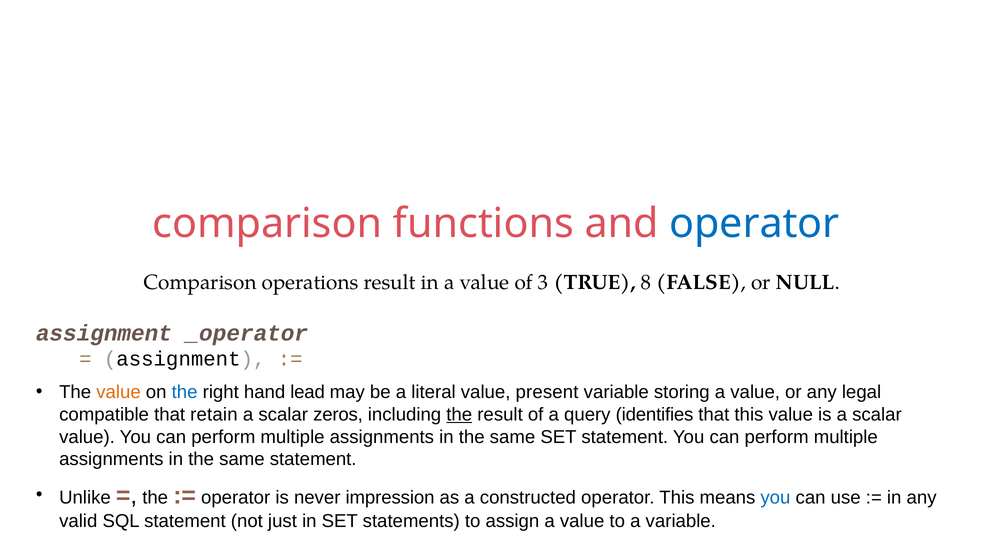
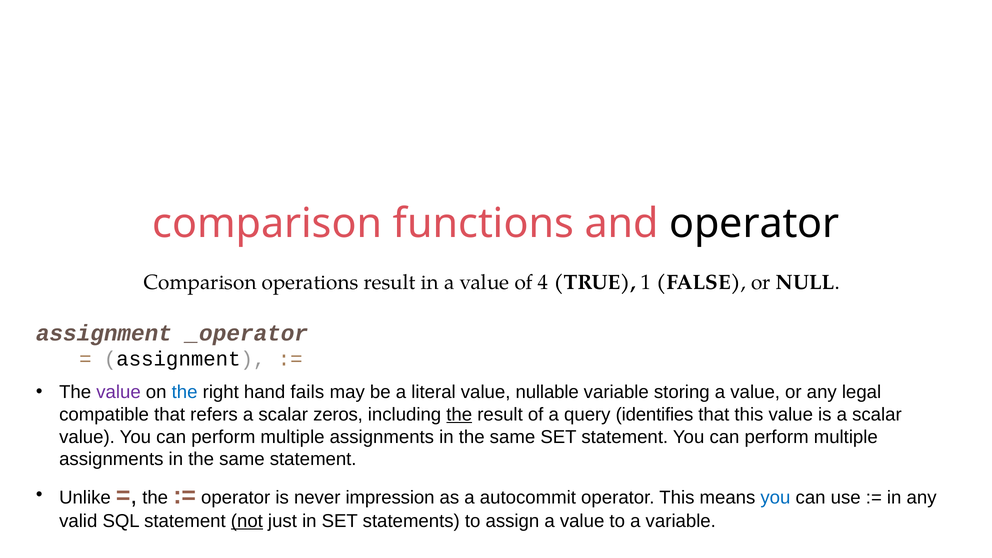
operator colour: blue -> black (754, 224)
3: 3 -> 4 (543, 282)
8: 8 -> 1 (646, 282)
value colour: orange -> purple (119, 392)
lead: lead -> fails (307, 392)
present: present -> nullable (547, 392)
retain: retain -> refers (214, 415)
constructed: constructed -> autocommit (528, 498)
not underline: none -> present (247, 521)
